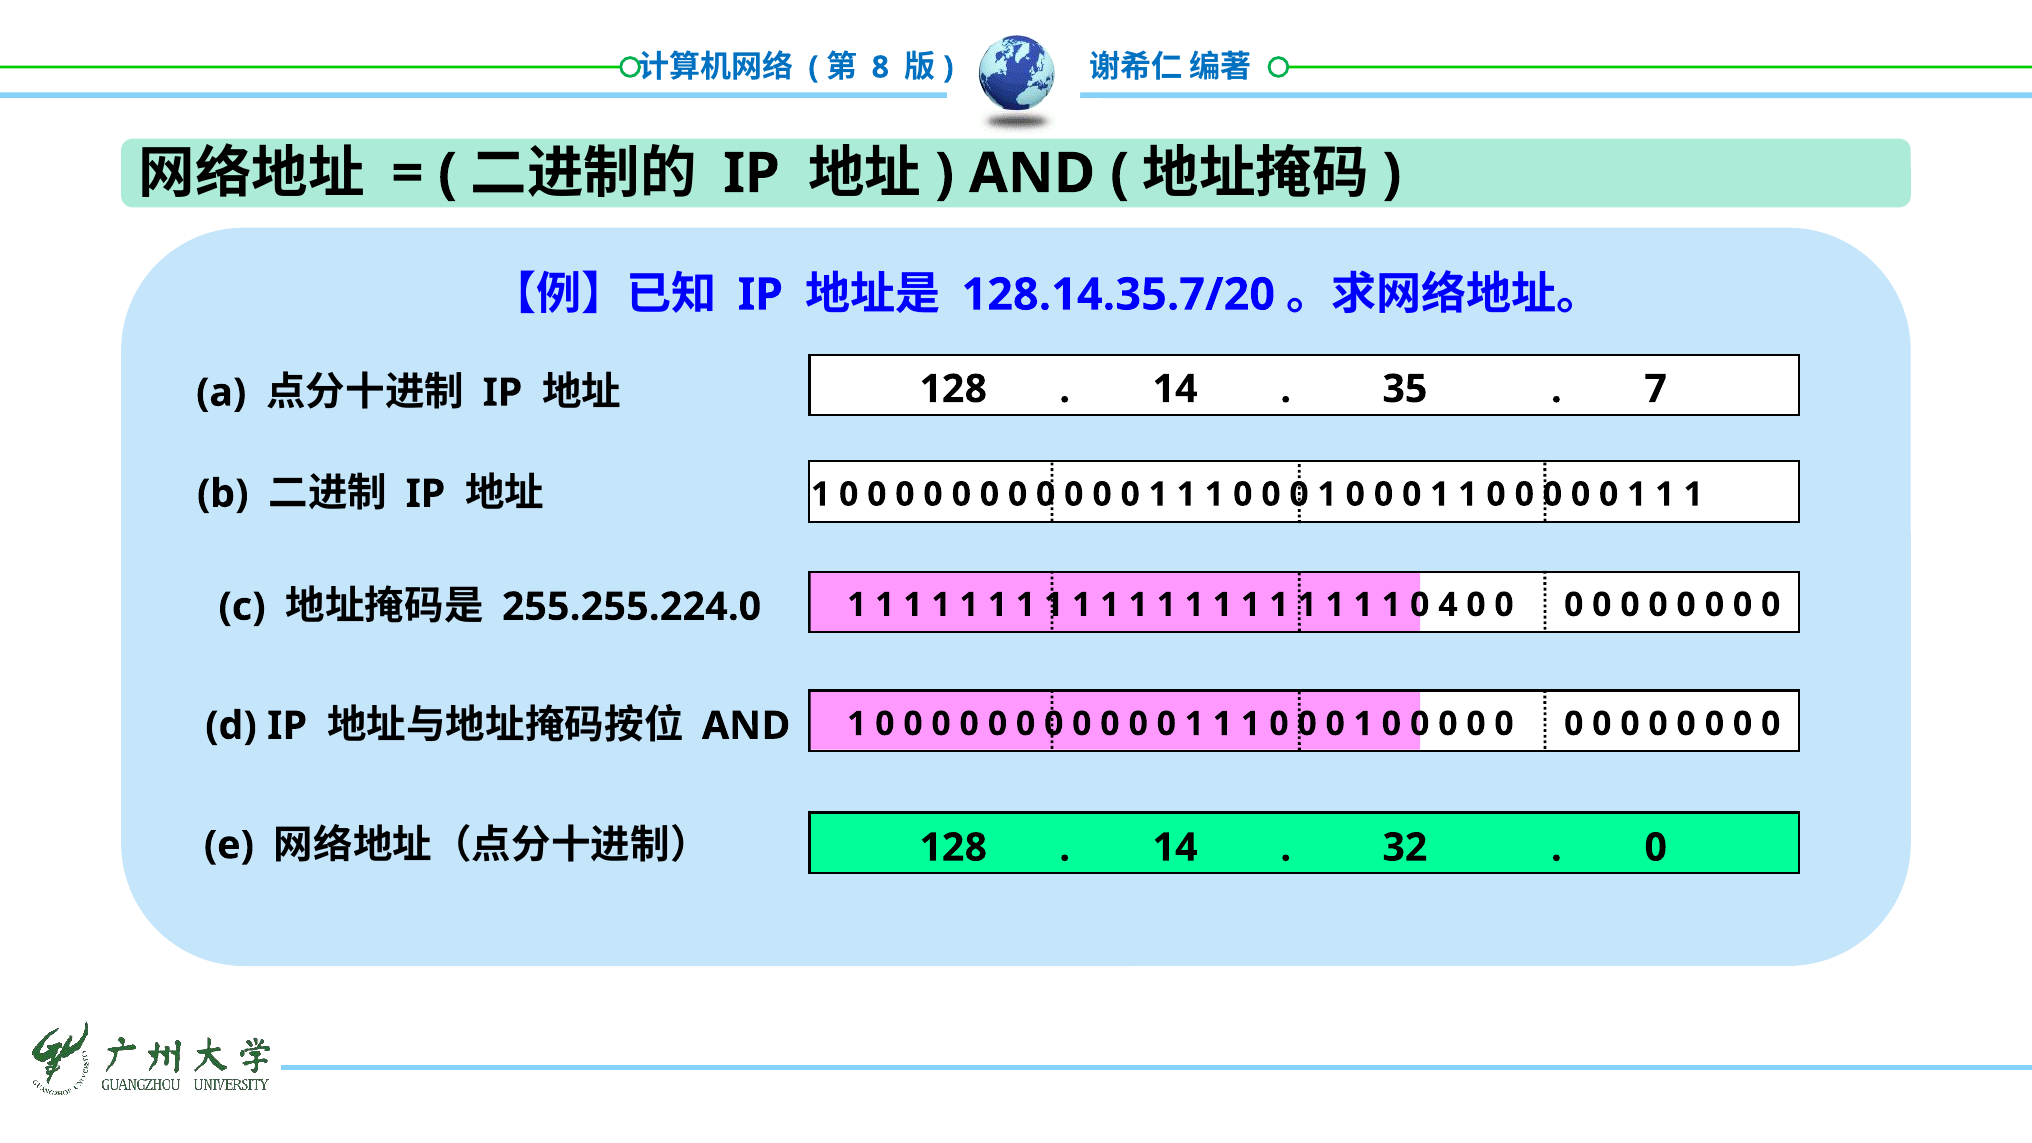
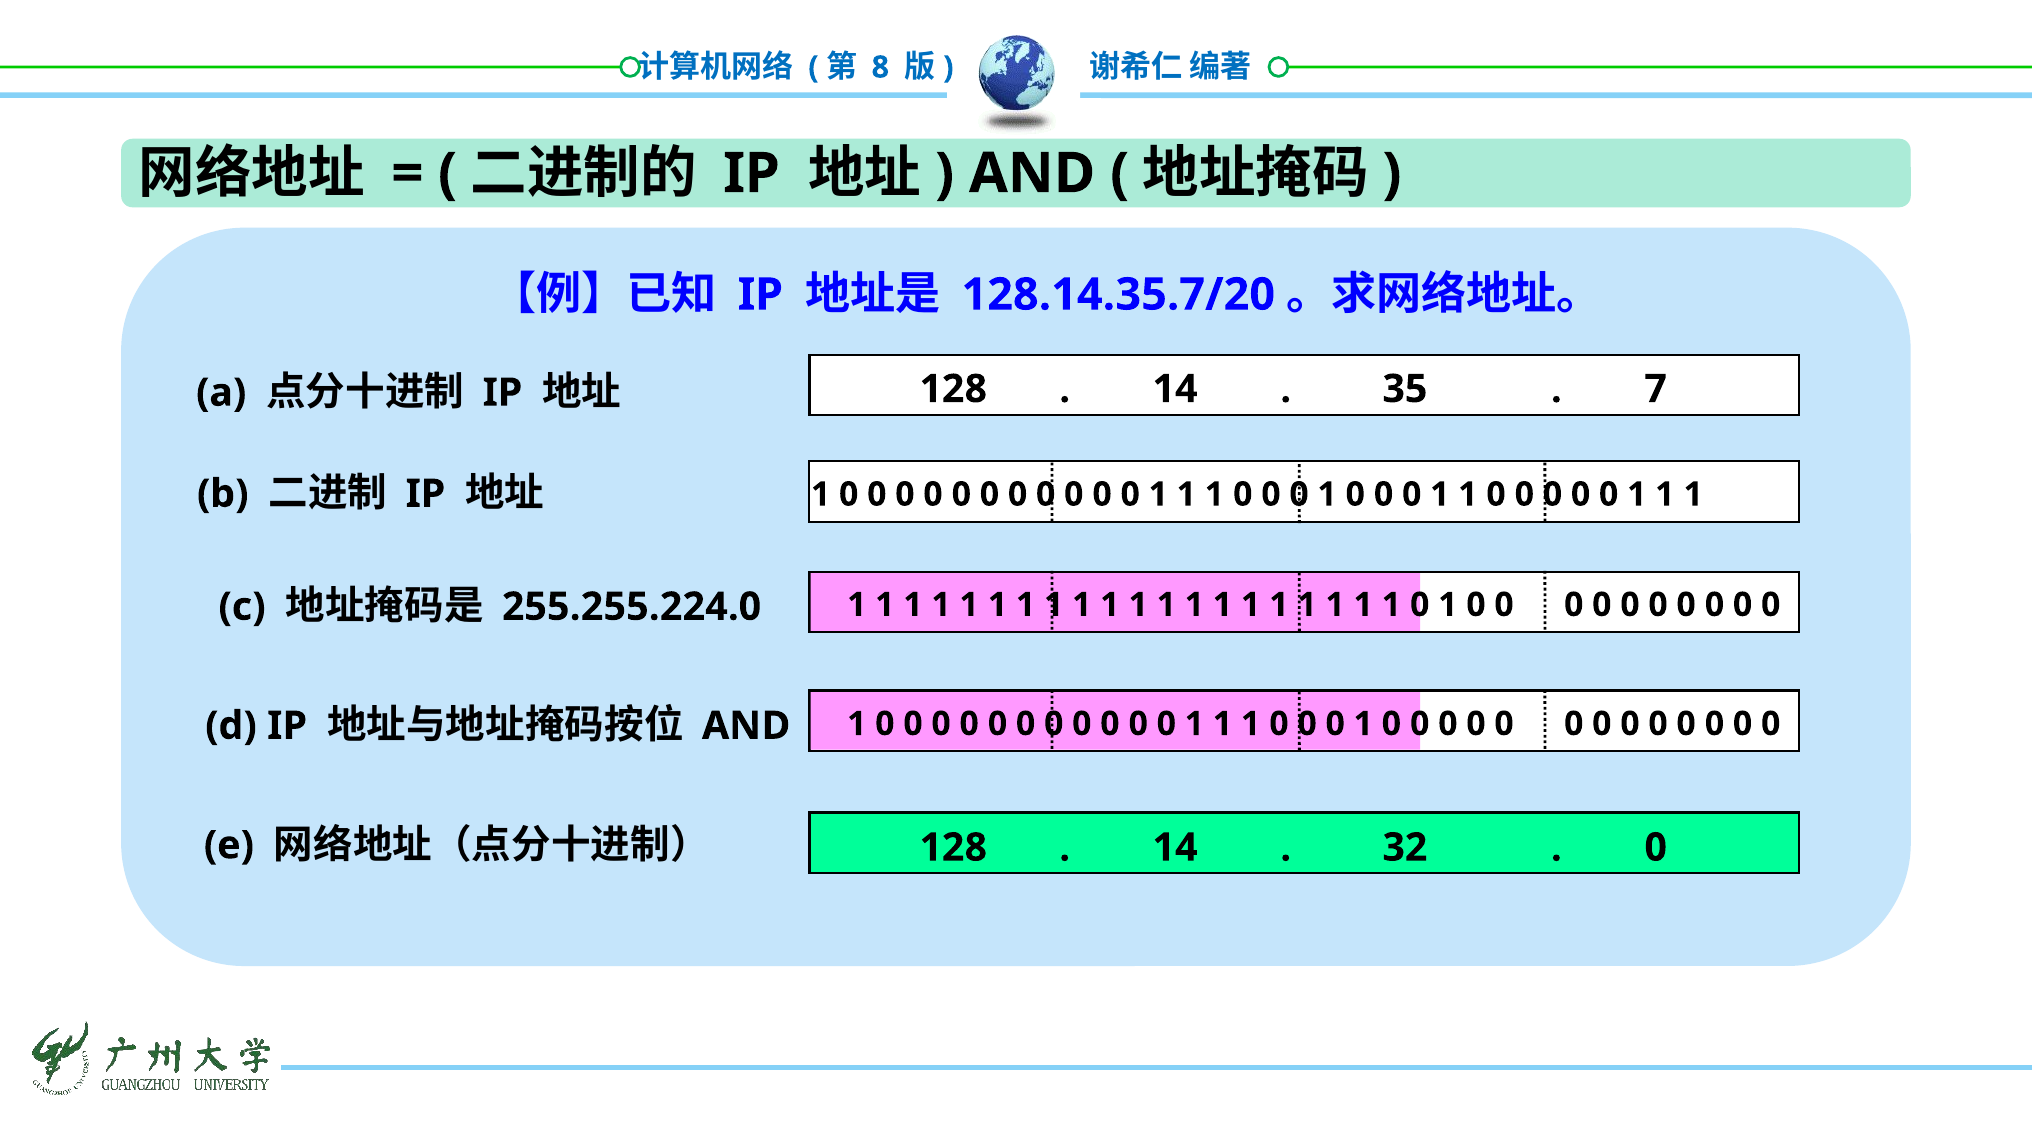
1 0 4: 4 -> 1 (1448, 605)
